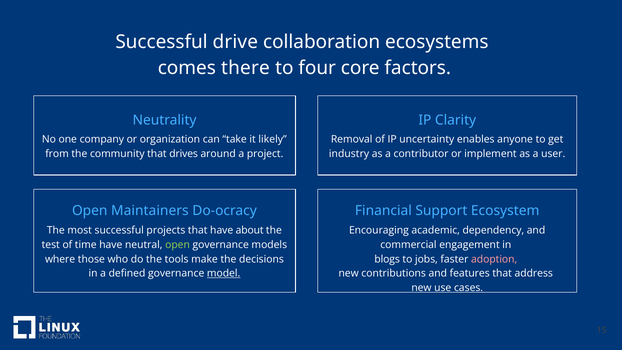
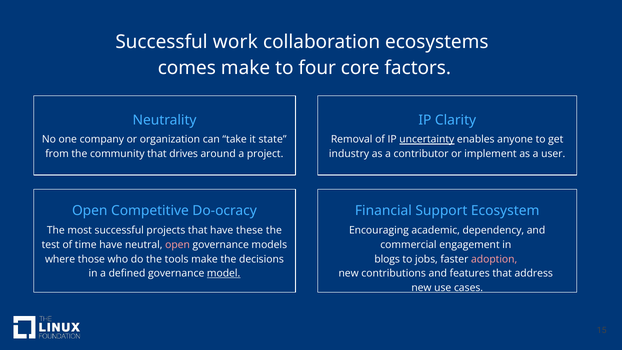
drive: drive -> work (235, 42)
comes there: there -> make (246, 68)
likely: likely -> state (273, 139)
uncertainty underline: none -> present (427, 139)
Maintainers: Maintainers -> Competitive (150, 211)
about: about -> these (250, 230)
open colour: light green -> pink (178, 245)
